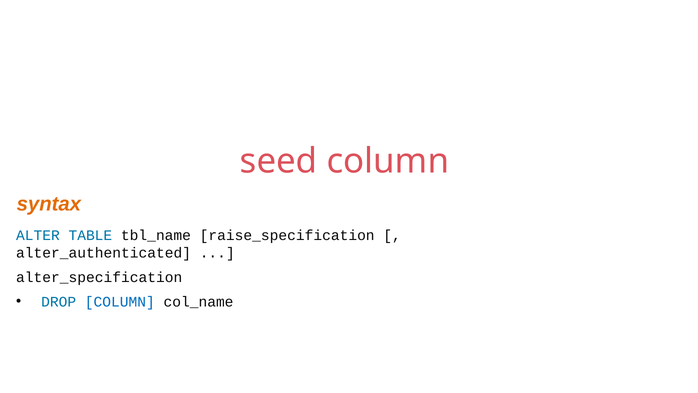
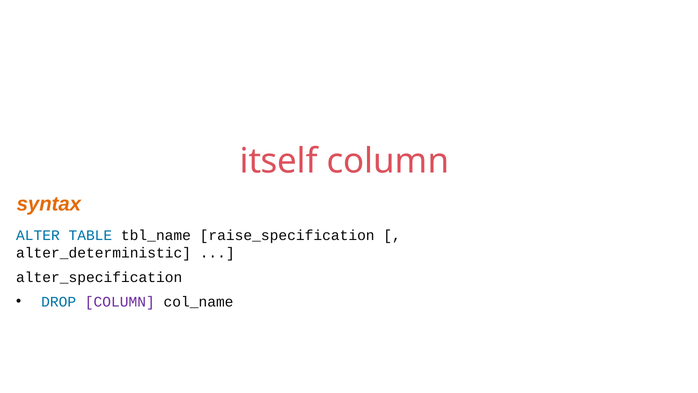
seed: seed -> itself (279, 161)
alter_authenticated: alter_authenticated -> alter_deterministic (104, 253)
COLUMN colour: blue -> purple (120, 302)
